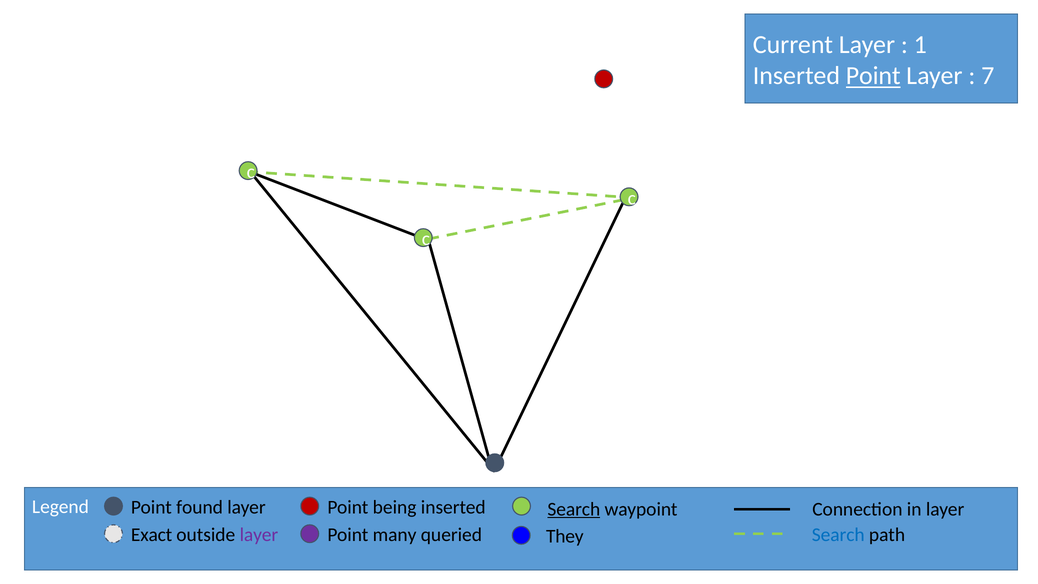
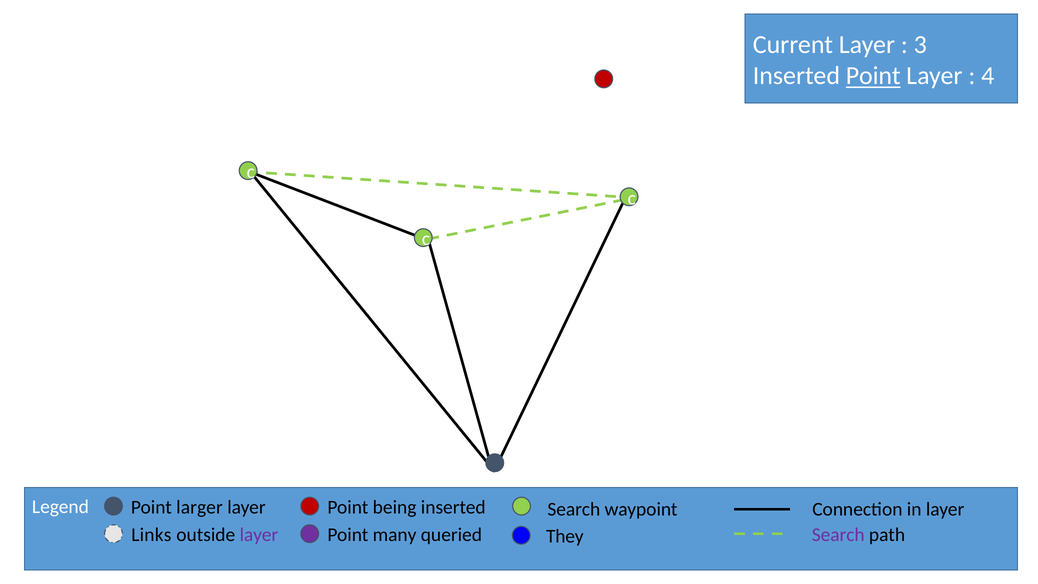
1: 1 -> 3 (920, 45)
7: 7 -> 4 (988, 76)
found: found -> larger (200, 507)
Search underline: present -> none (574, 509)
Exact: Exact -> Links (151, 535)
Search colour: blue -> purple (838, 535)
